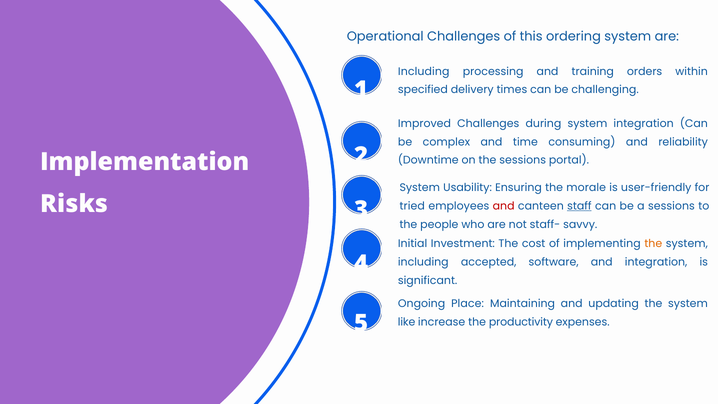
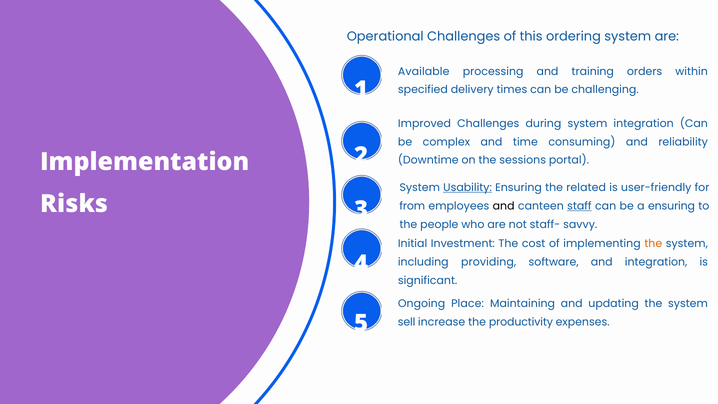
Including: Including -> Available (424, 71)
Usability underline: none -> present (468, 188)
morale: morale -> related (586, 188)
tried: tried -> from (412, 206)
and colour: red -> black (504, 206)
a sessions: sessions -> ensuring (672, 206)
accepted: accepted -> providing (489, 262)
like: like -> sell (407, 322)
